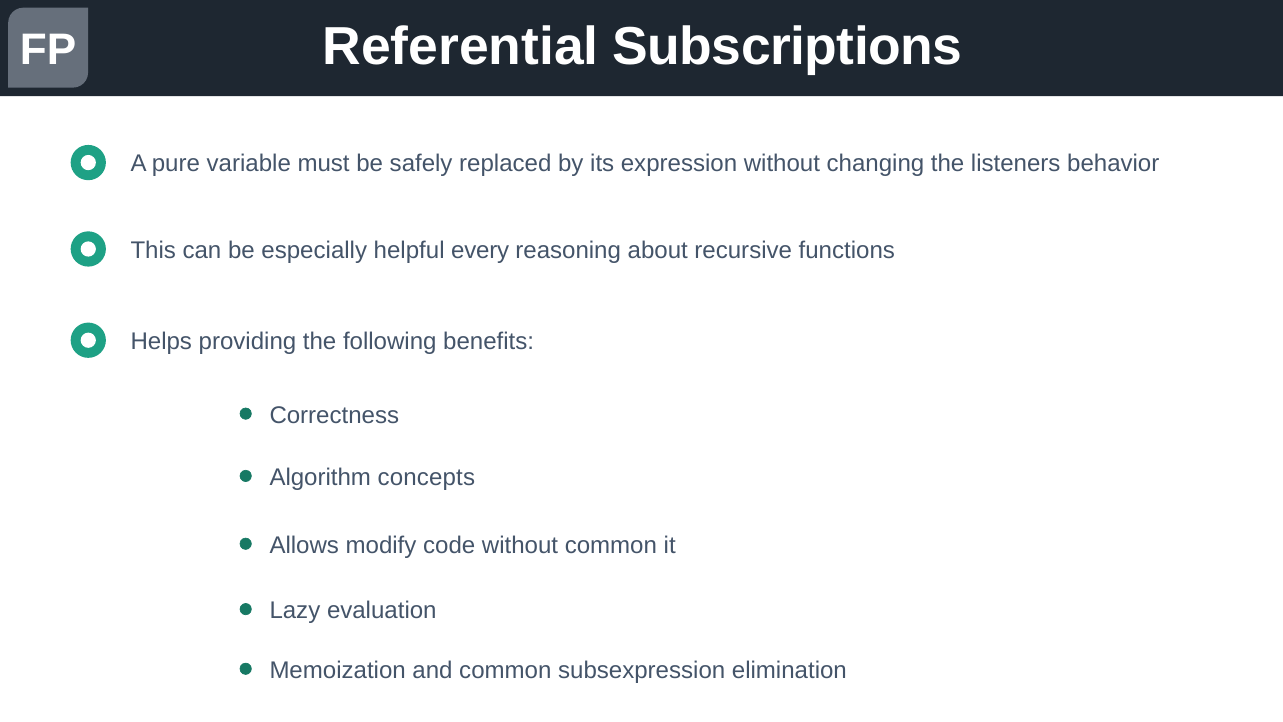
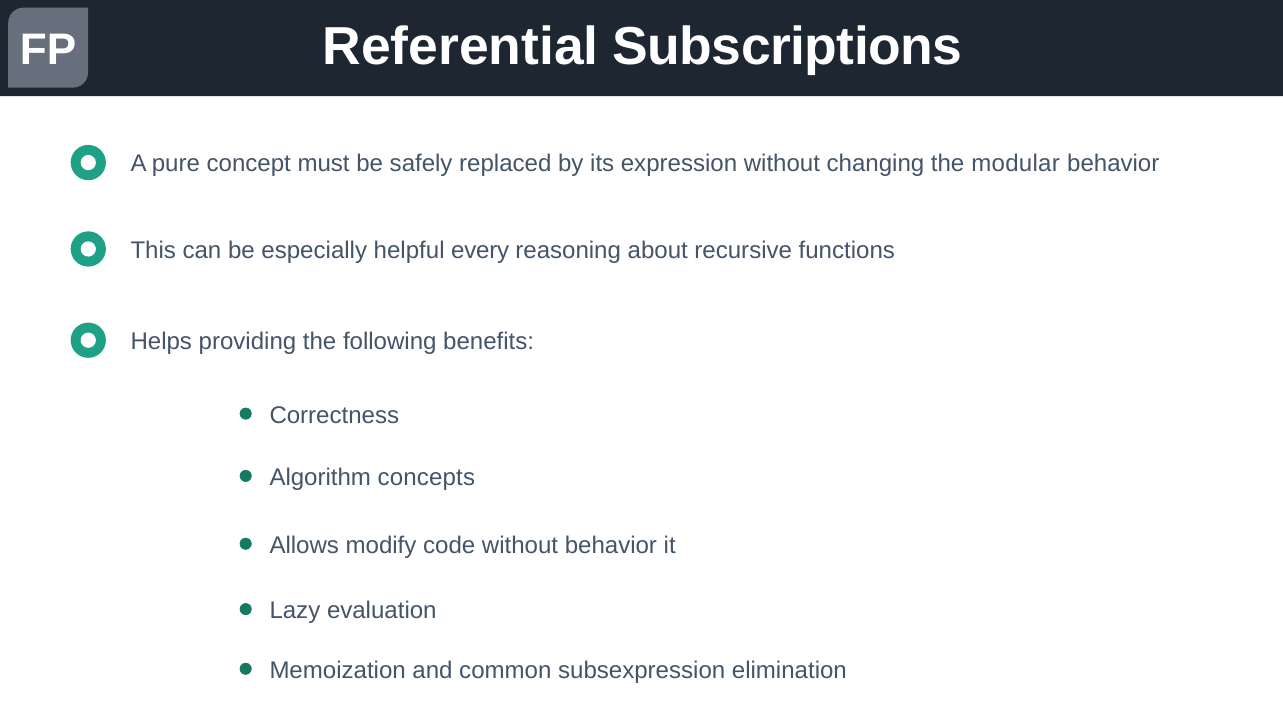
variable: variable -> concept (249, 164)
listeners: listeners -> modular (1016, 164)
without common: common -> behavior (611, 545)
